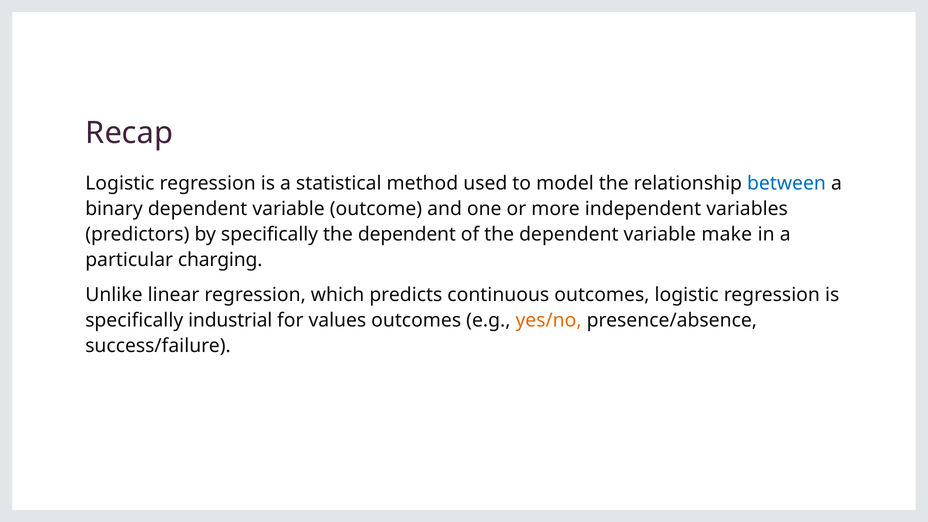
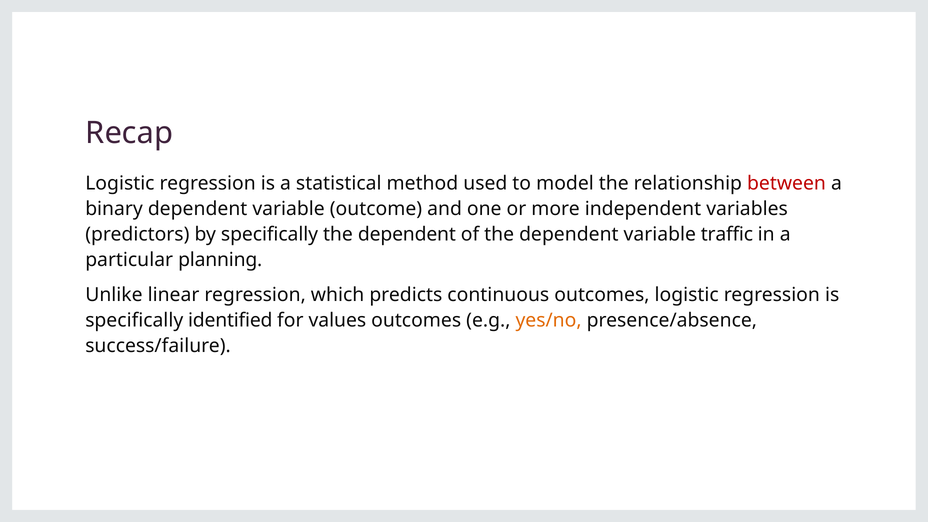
between colour: blue -> red (786, 183)
make: make -> traffic (727, 234)
charging: charging -> planning (220, 260)
industrial: industrial -> identified (230, 321)
